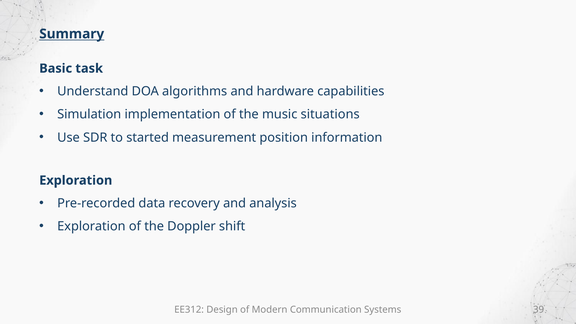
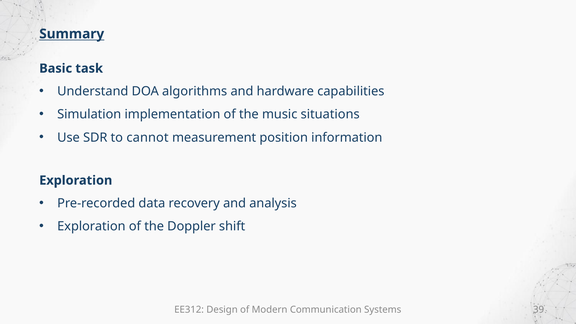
started: started -> cannot (147, 137)
